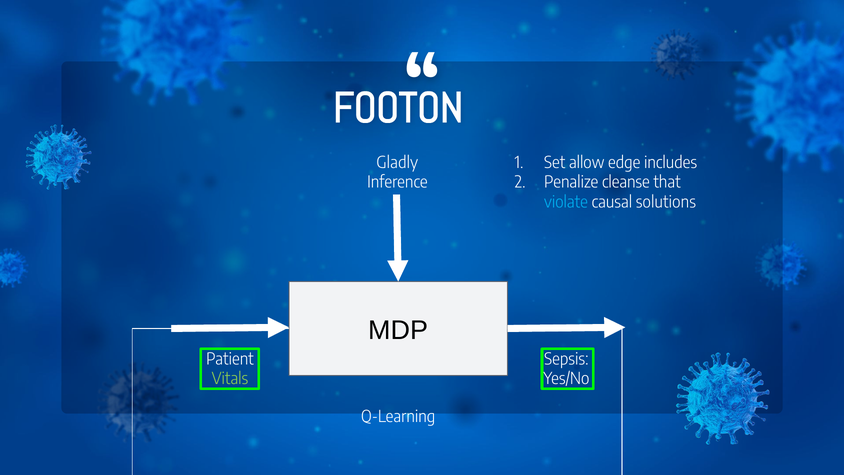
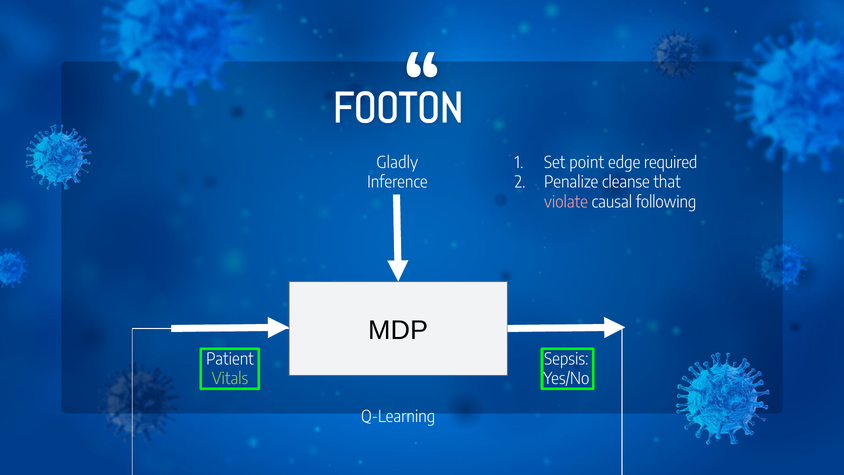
allow: allow -> point (587, 163)
includes: includes -> required (671, 163)
violate colour: light blue -> pink (566, 202)
solutions: solutions -> following (666, 202)
